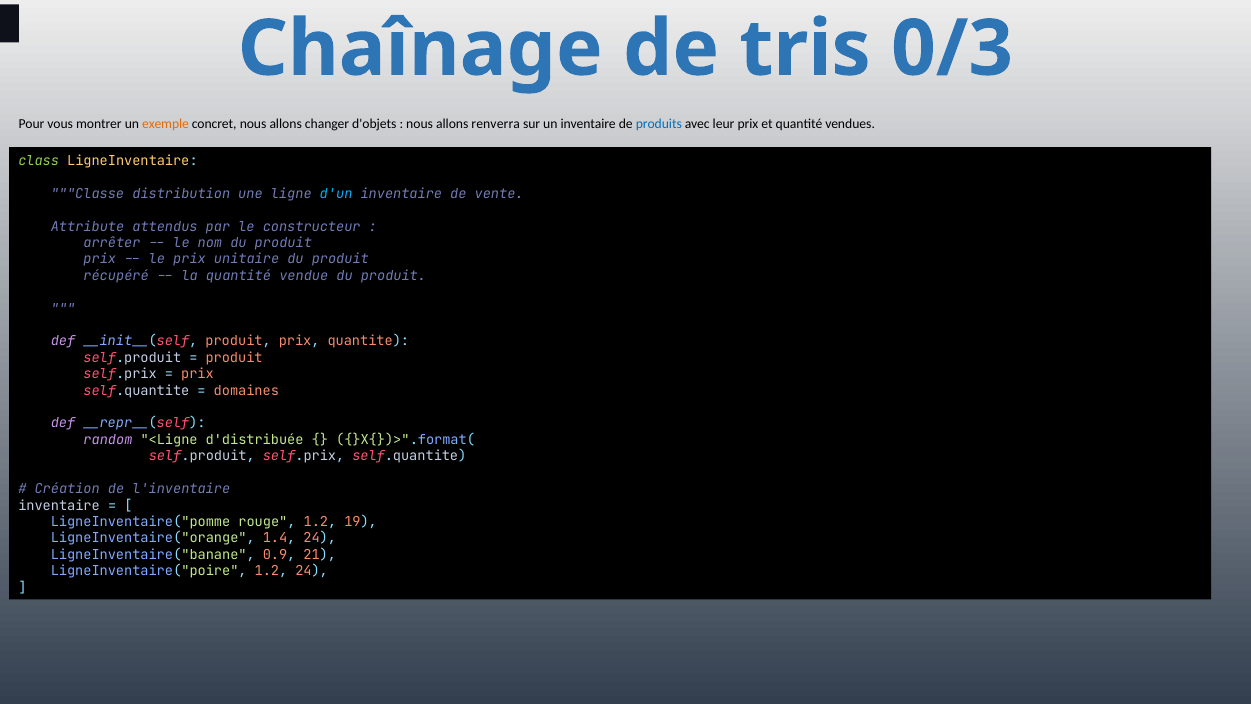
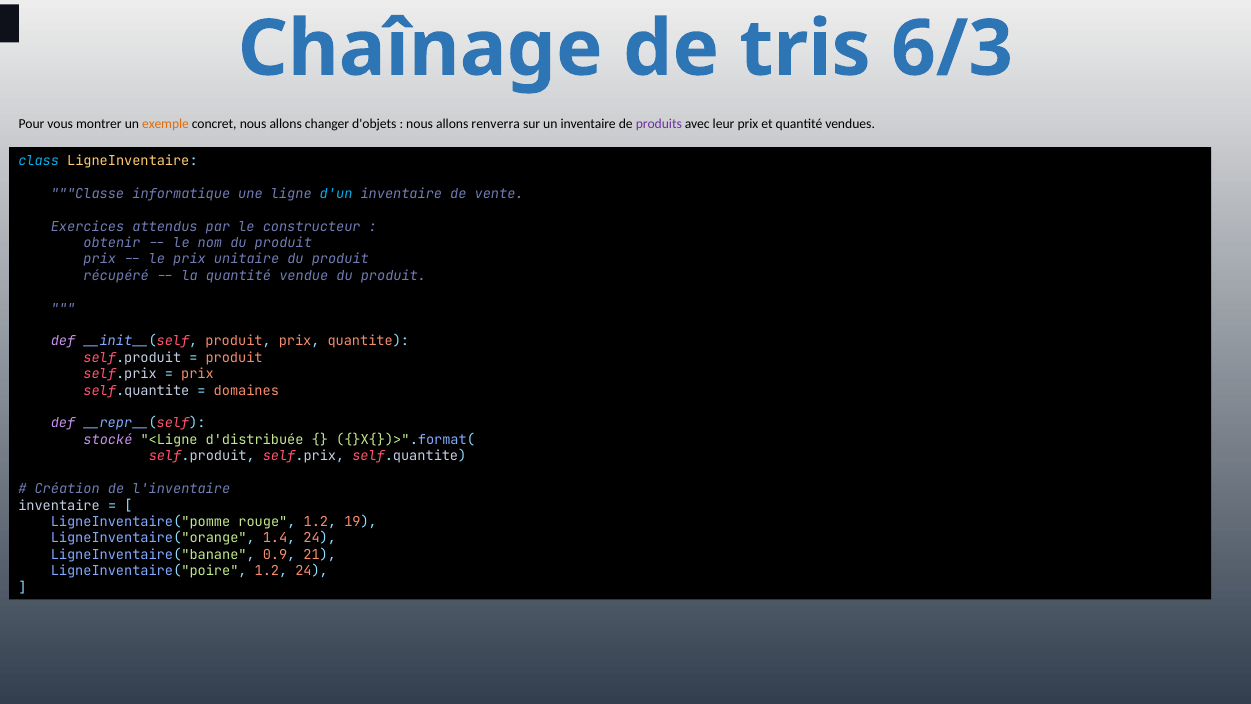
0/3: 0/3 -> 6/3 (952, 49)
produits colour: blue -> purple (659, 124)
class colour: light green -> light blue (39, 161)
distribution: distribution -> informatique (181, 194)
Attribute: Attribute -> Exercices (88, 226)
arrêter: arrêter -> obtenir (112, 243)
random: random -> stocké (108, 440)
